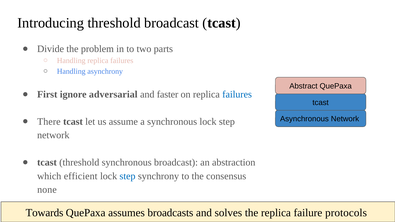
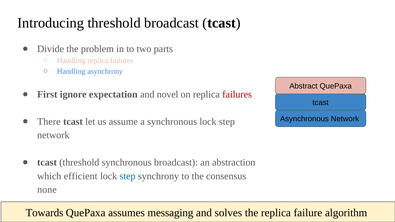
adversarial: adversarial -> expectation (113, 94)
faster: faster -> novel (168, 94)
failures colour: blue -> red (237, 94)
broadcasts: broadcasts -> messaging (170, 213)
protocols: protocols -> algorithm (346, 213)
